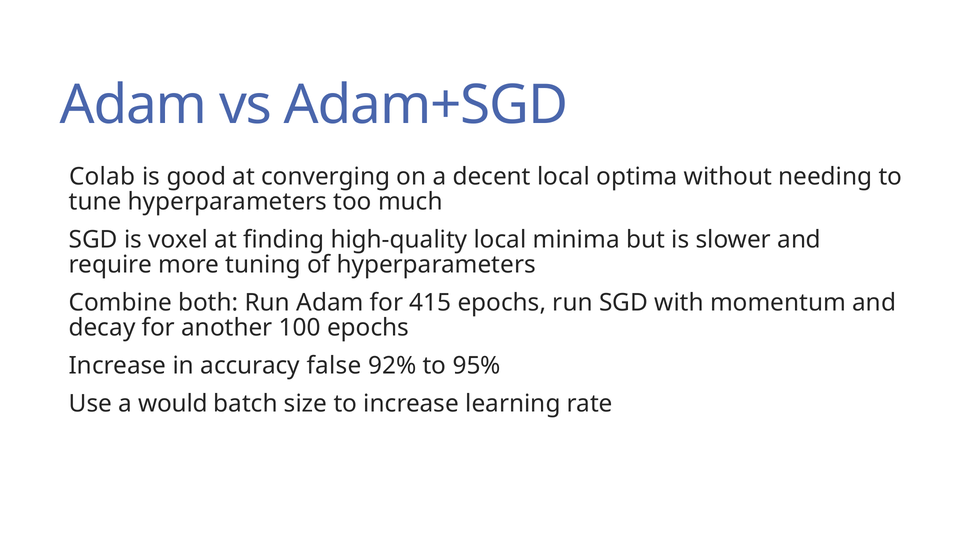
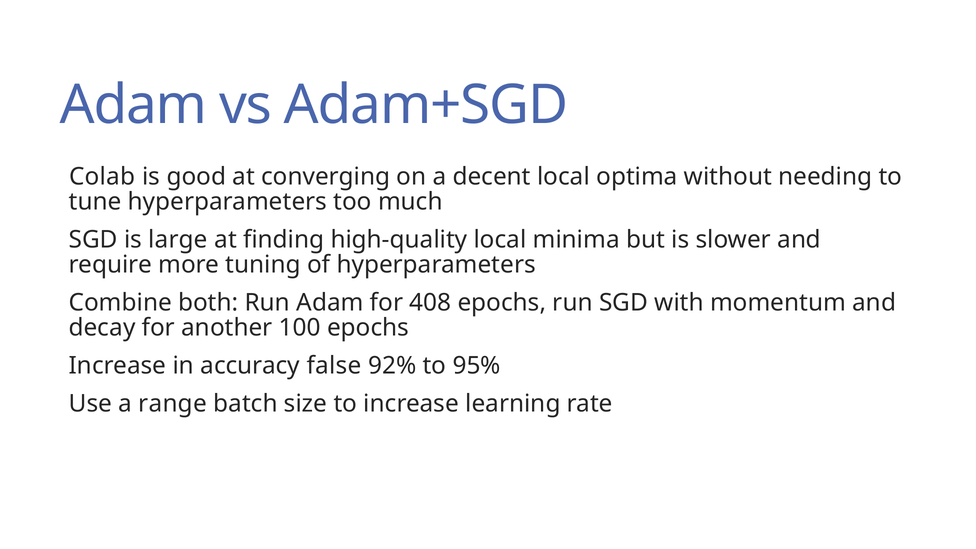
voxel: voxel -> large (178, 240)
415: 415 -> 408 (430, 303)
would: would -> range (173, 404)
